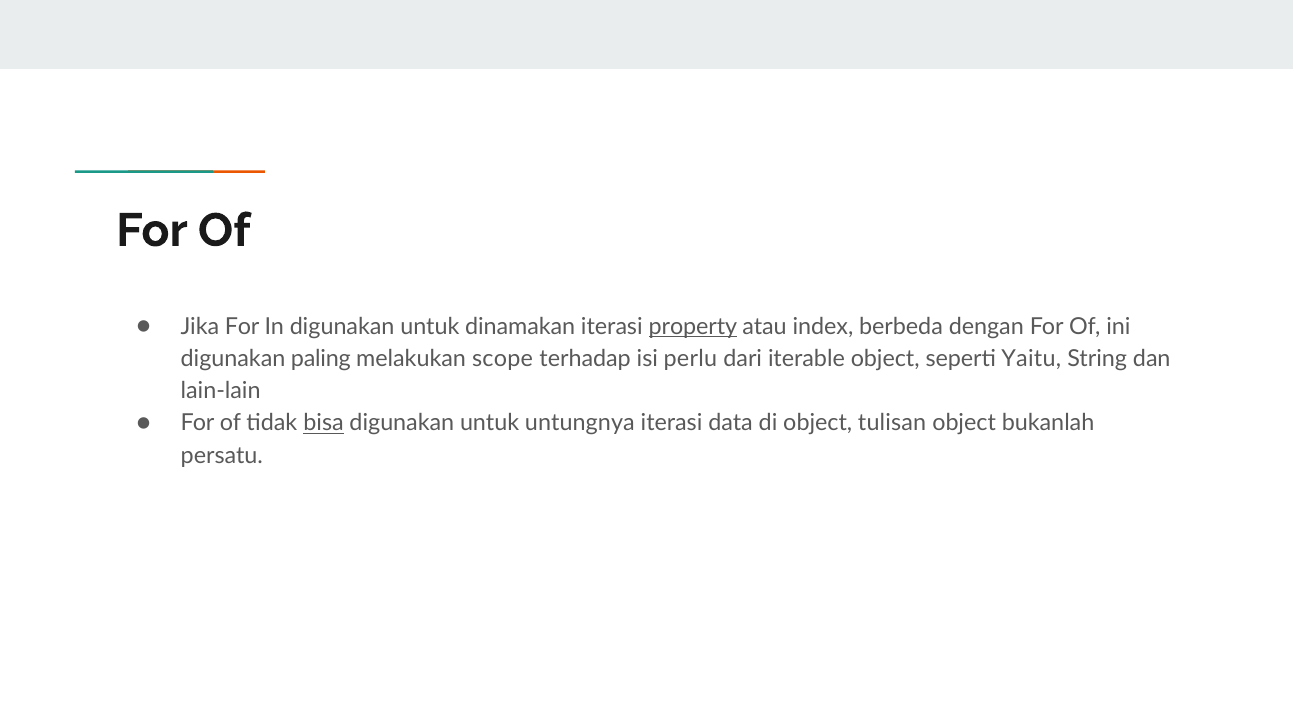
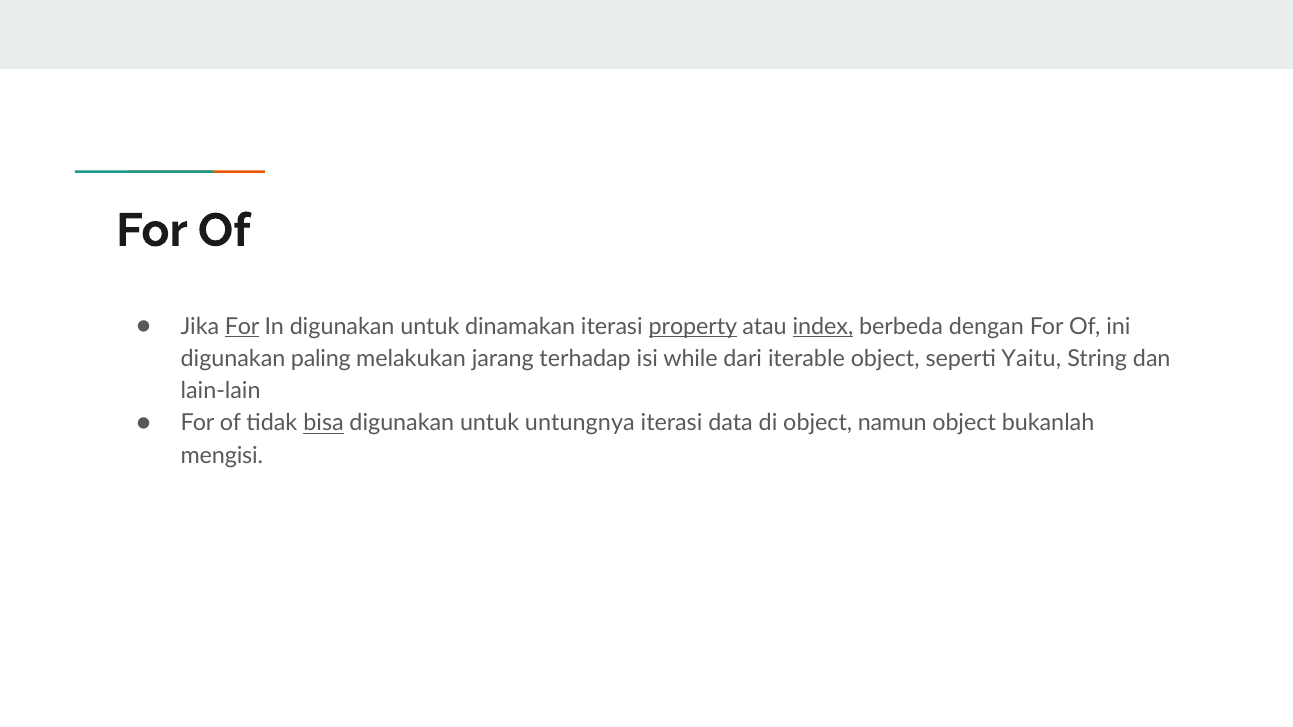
For underline: none -> present (242, 327)
index underline: none -> present (823, 327)
scope: scope -> jarang (503, 359)
perlu: perlu -> while (691, 359)
tulisan: tulisan -> namun (892, 423)
persatu: persatu -> mengisi (222, 456)
